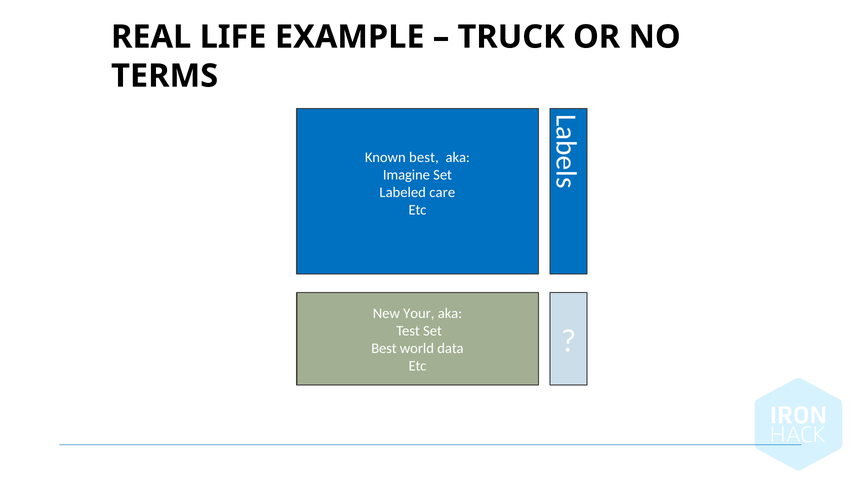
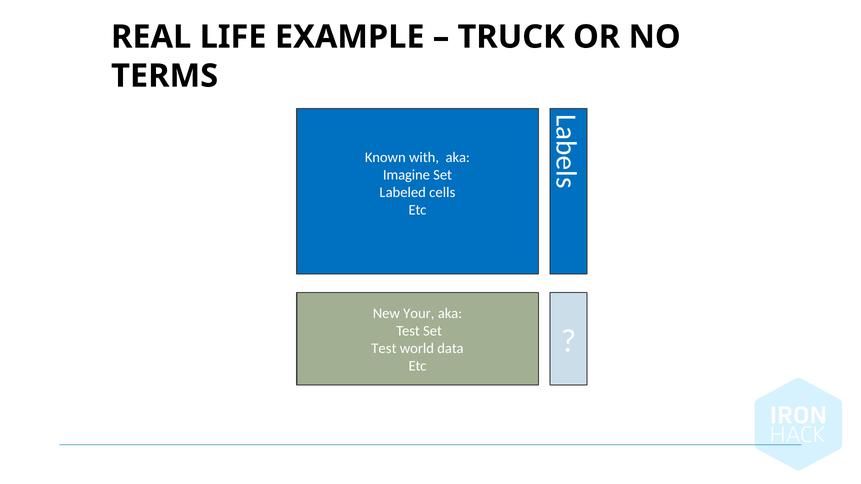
Known best: best -> with (424, 157)
care: care -> cells (442, 192)
Best: Best -> Test (384, 349)
